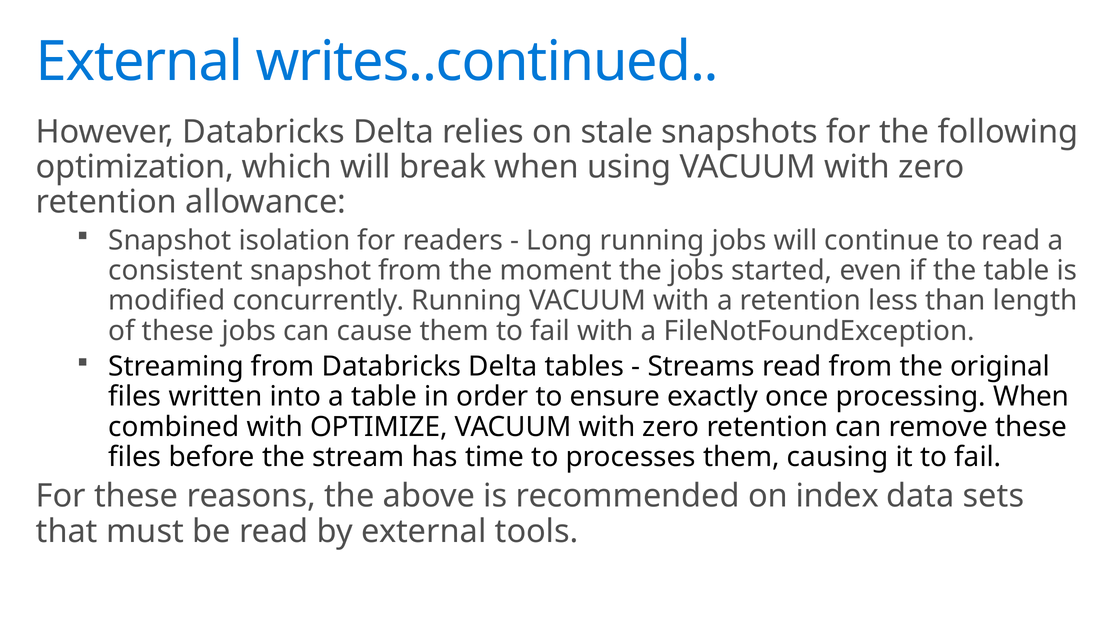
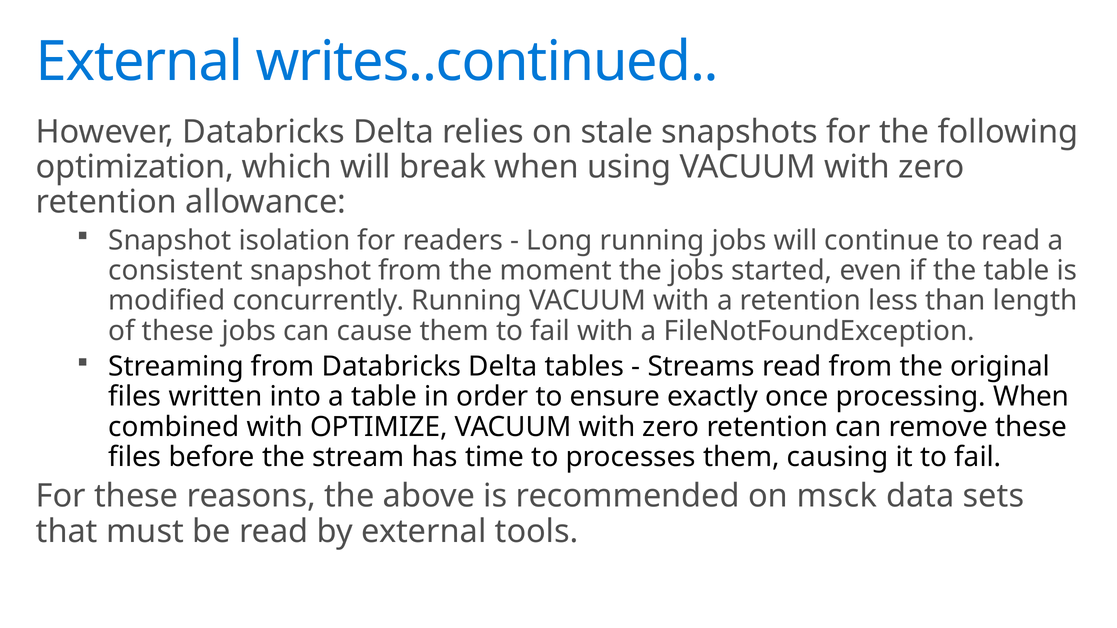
index: index -> msck (837, 496)
